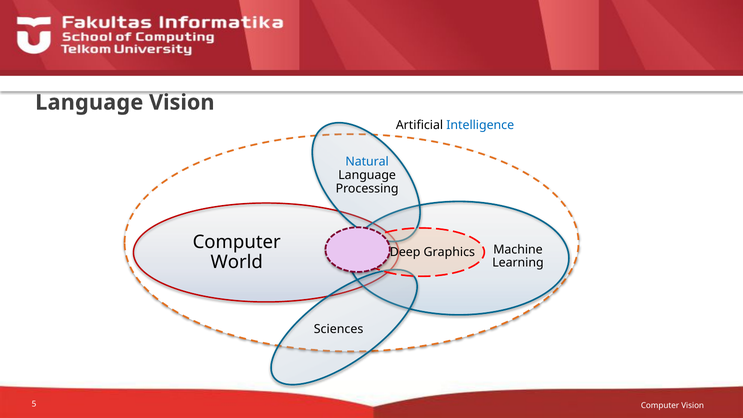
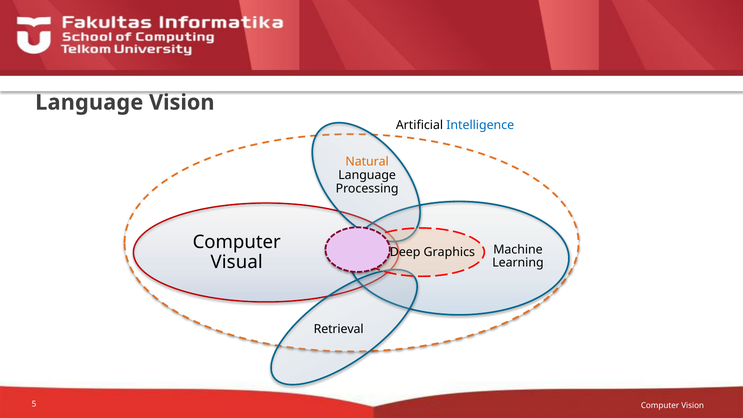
Natural colour: blue -> orange (367, 162)
World: World -> Visual (237, 262)
Sciences: Sciences -> Retrieval (339, 329)
